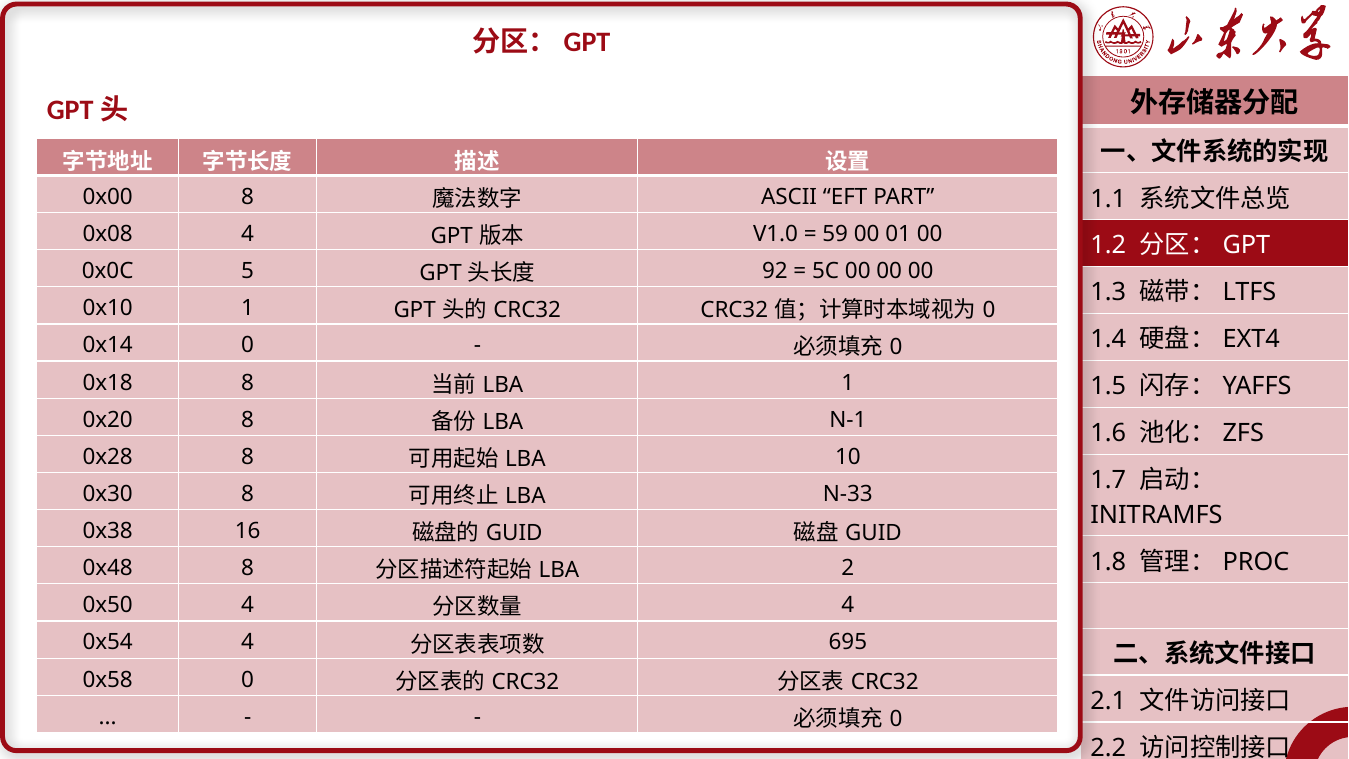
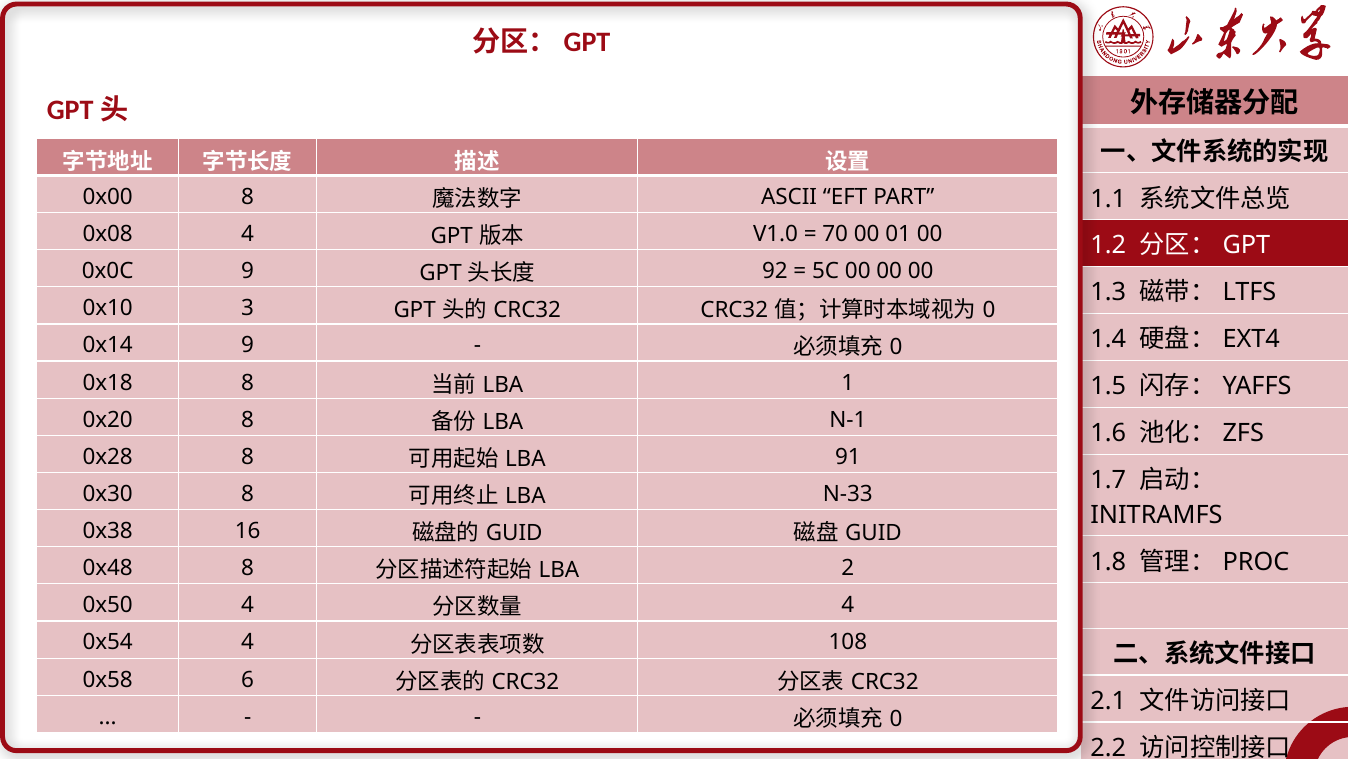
59: 59 -> 70 (835, 234)
0x0C 5: 5 -> 9 (248, 271)
0x10 1: 1 -> 3 (248, 308)
0x14 0: 0 -> 9 (248, 345)
10: 10 -> 91 (848, 457)
695: 695 -> 108 (848, 642)
0x58 0: 0 -> 6 (248, 680)
